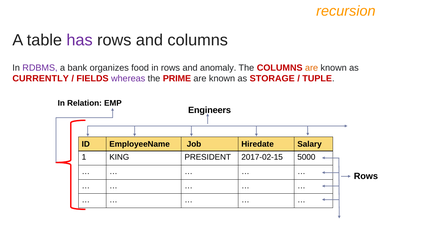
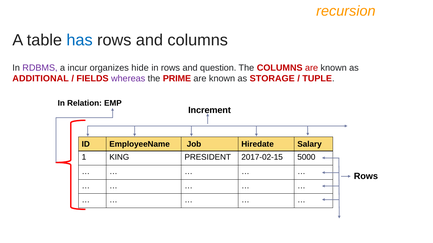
has colour: purple -> blue (80, 40)
bank: bank -> incur (77, 68)
food: food -> hide (140, 68)
anomaly: anomaly -> question (218, 68)
are colour: orange -> red (312, 68)
CURRENTLY: CURRENTLY -> ADDITIONAL (41, 79)
Engineers: Engineers -> Increment (210, 110)
